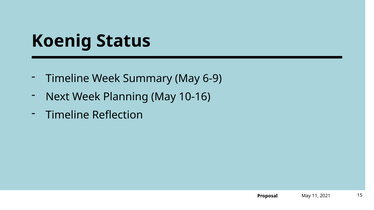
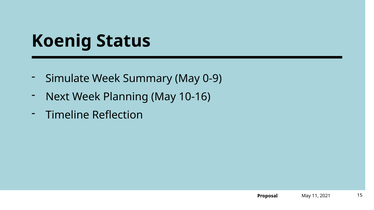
Timeline: Timeline -> Simulate (67, 79)
6-9: 6-9 -> 0-9 (212, 79)
